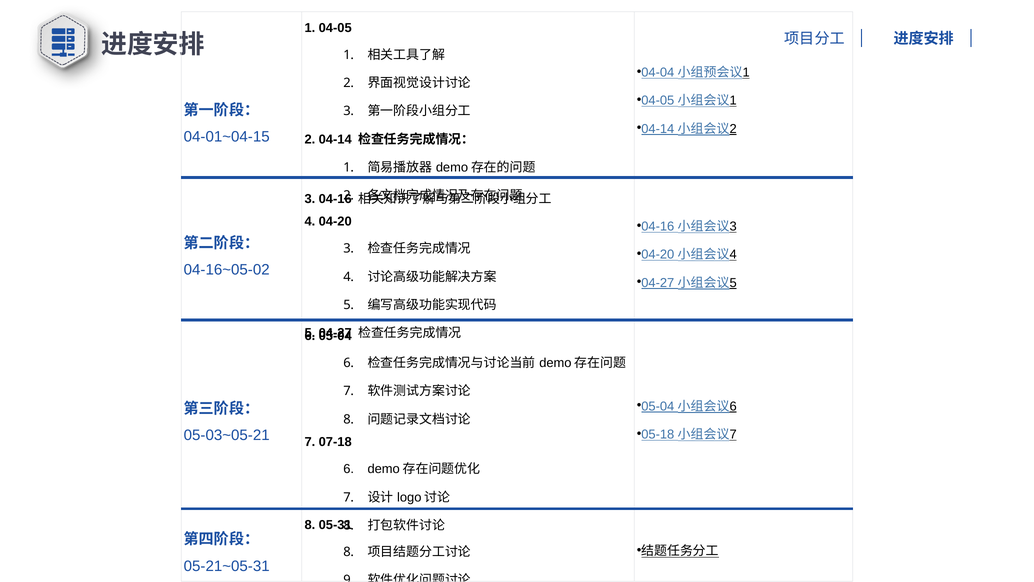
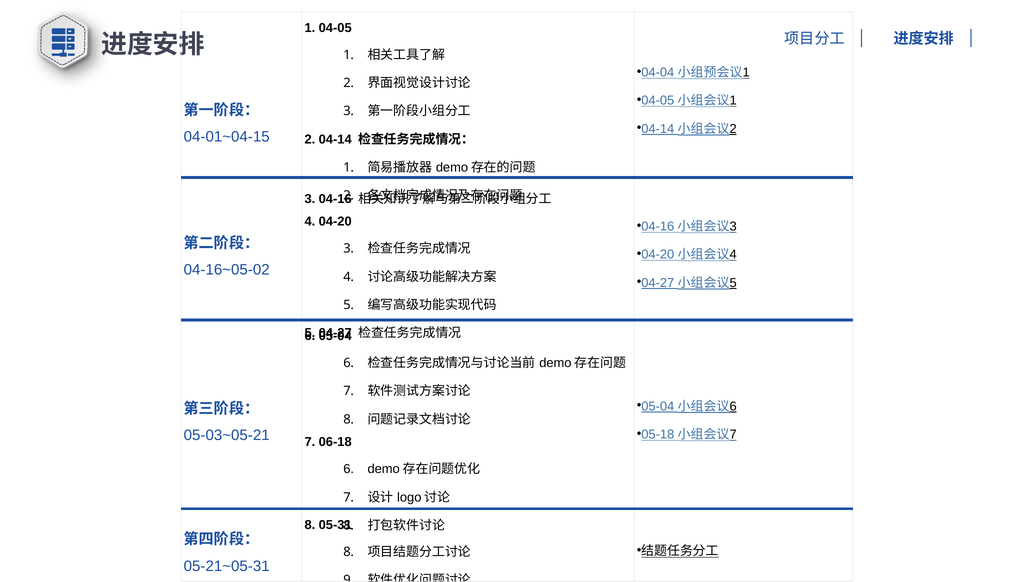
07-18: 07-18 -> 06-18 (335, 442)
